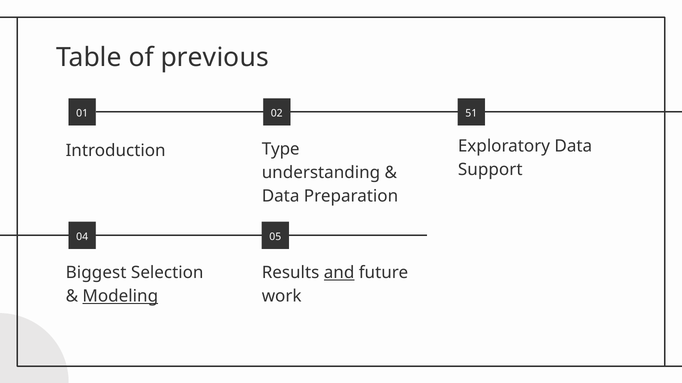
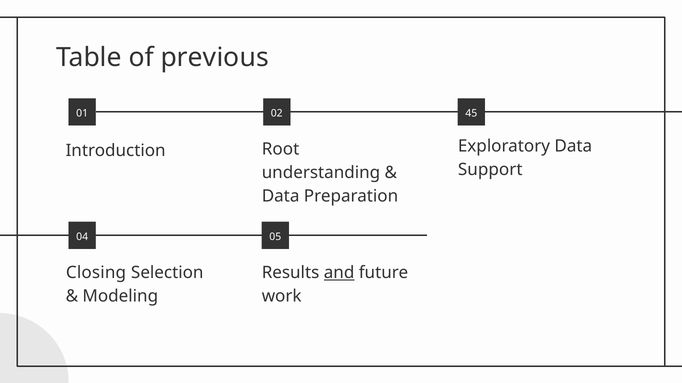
51: 51 -> 45 (471, 114)
Type: Type -> Root (281, 150)
Biggest: Biggest -> Closing (96, 273)
Modeling underline: present -> none (120, 296)
